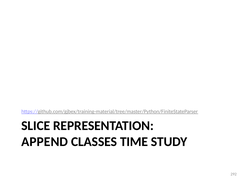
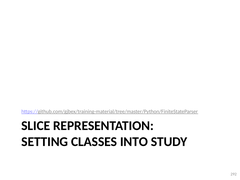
APPEND: APPEND -> SETTING (45, 142)
TIME: TIME -> INTO (134, 142)
